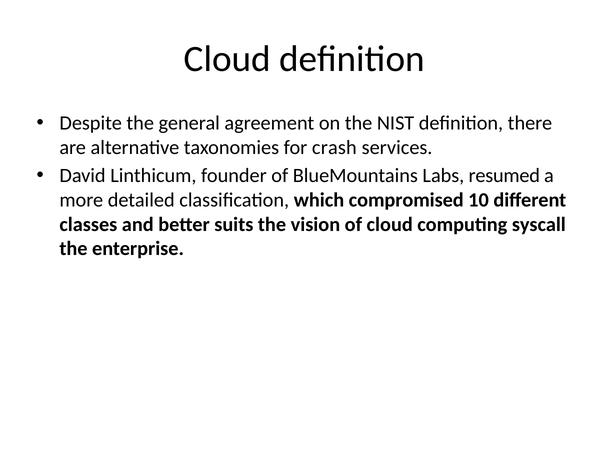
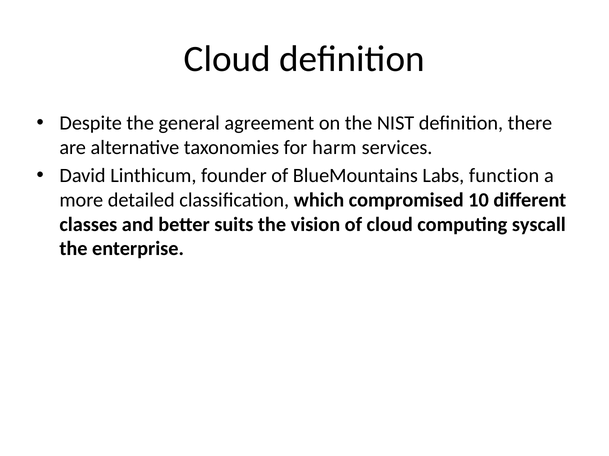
crash: crash -> harm (334, 148)
resumed: resumed -> function (504, 176)
